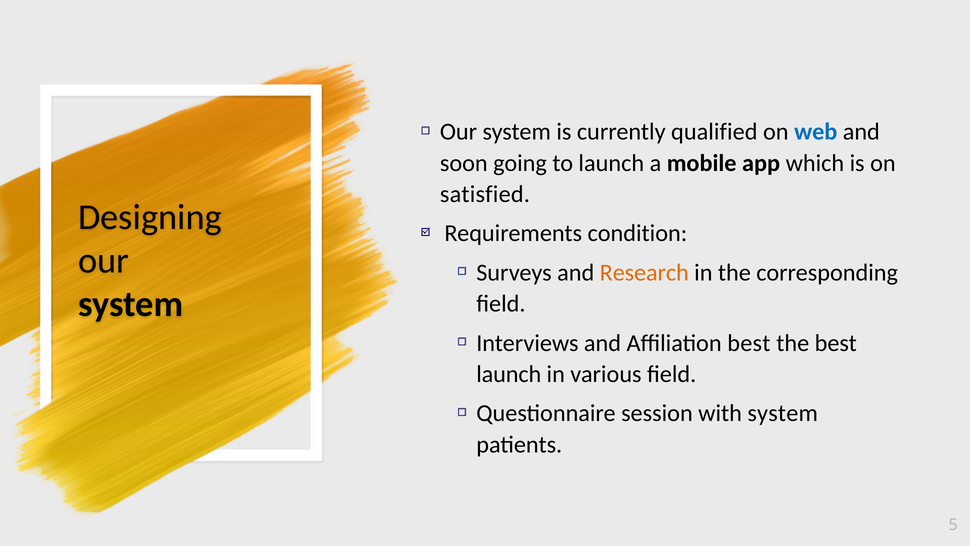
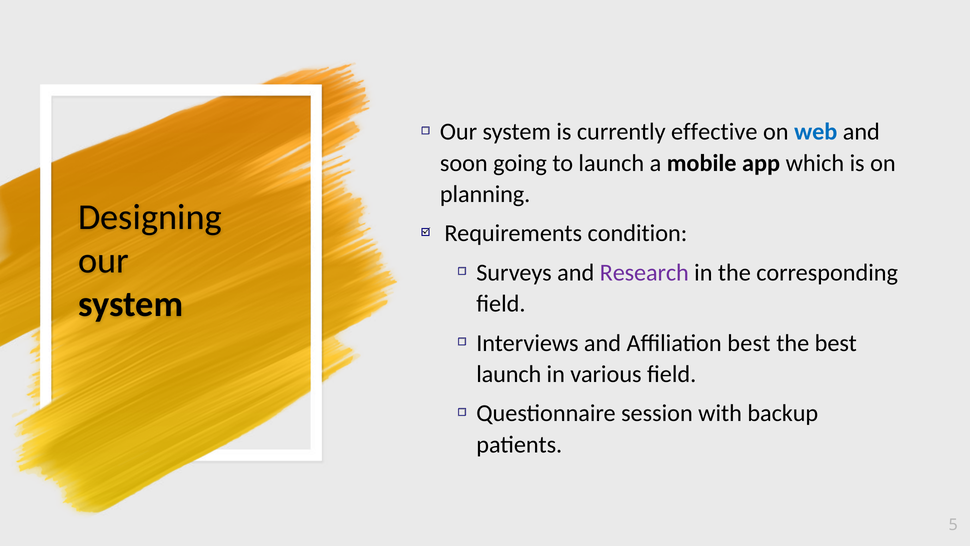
qualified: qualified -> effective (714, 132)
satisfied: satisfied -> planning (485, 194)
Research colour: orange -> purple (644, 272)
with system: system -> backup (783, 413)
